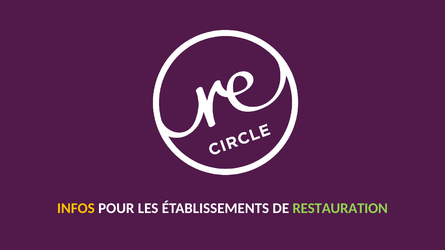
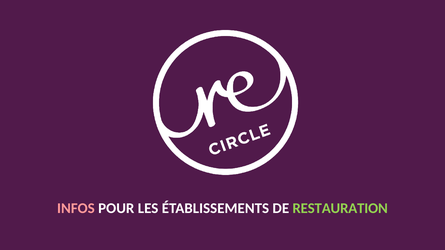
INFOS colour: yellow -> pink (76, 209)
